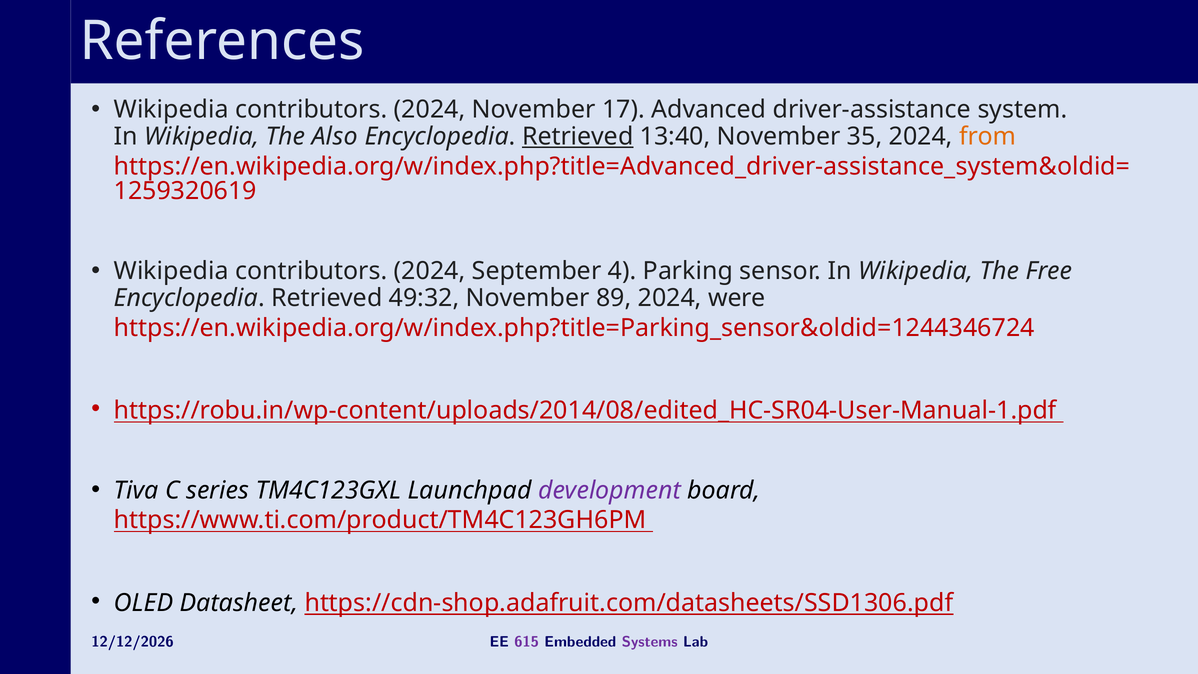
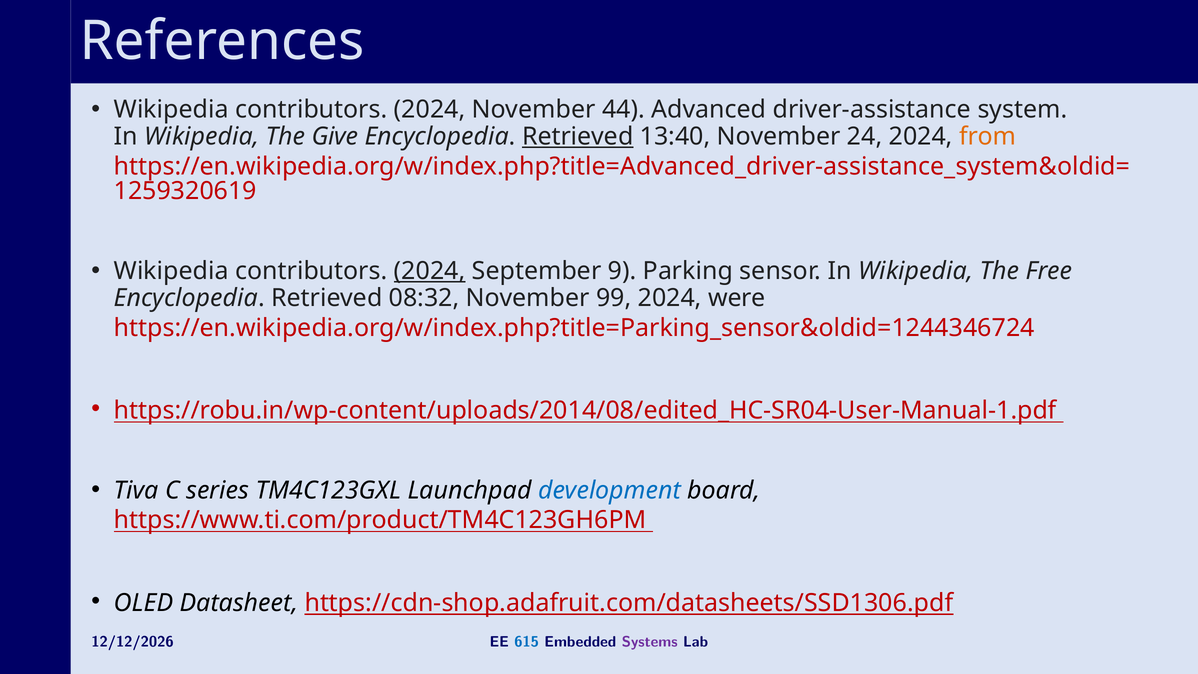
17: 17 -> 44 (623, 110)
Also: Also -> Give (335, 137)
35: 35 -> 24 (865, 137)
2024 underline: none -> present (430, 271)
4: 4 -> 9 (622, 271)
49:32: 49:32 -> 08:32 (424, 298)
89: 89 -> 99 (614, 298)
development colour: purple -> blue (609, 490)
615 colour: purple -> blue (527, 642)
